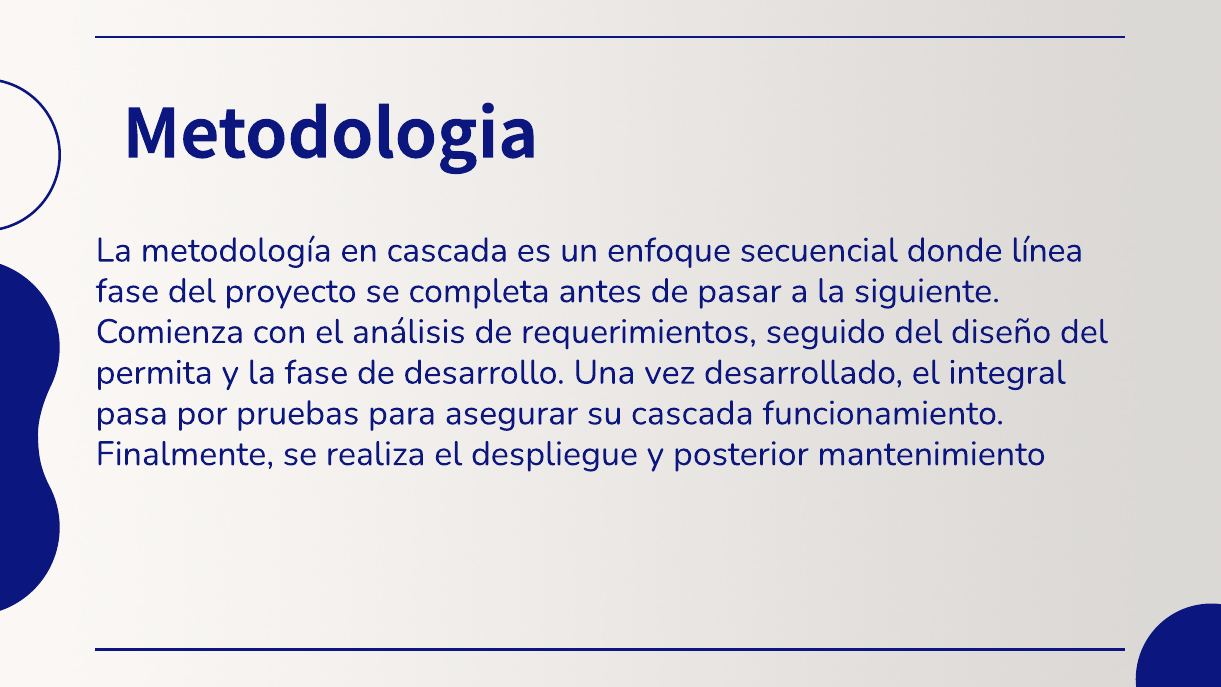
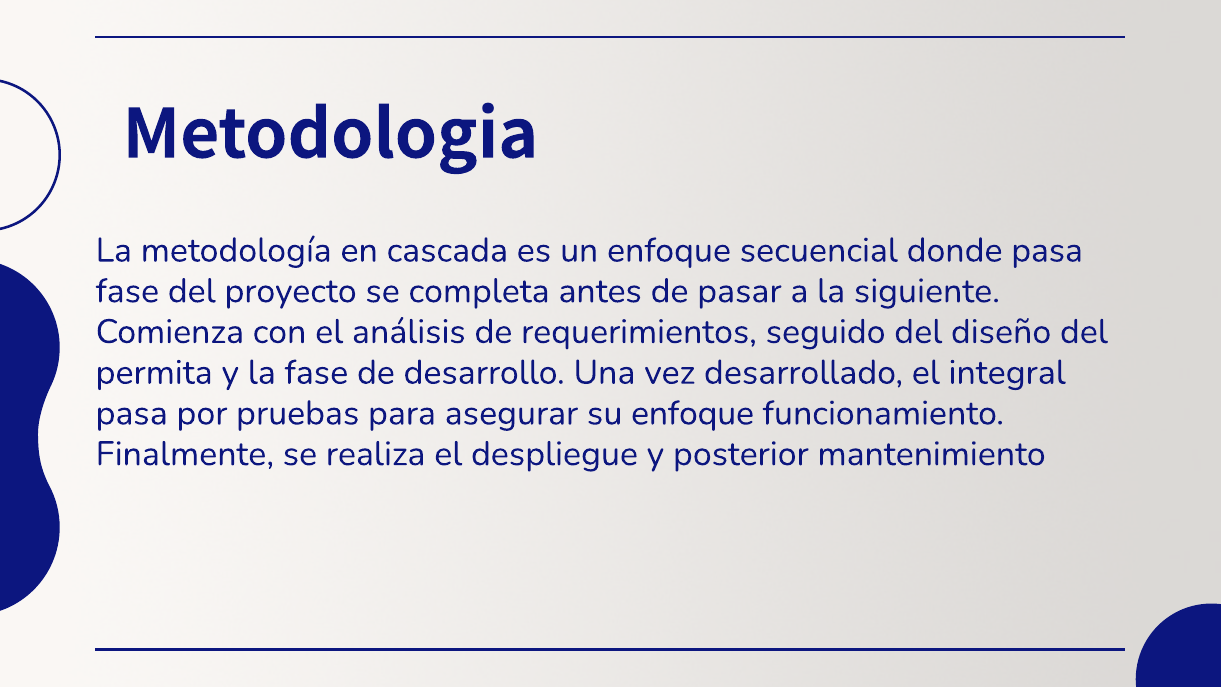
donde línea: línea -> pasa (1047, 250)
su cascada: cascada -> enfoque (693, 413)
